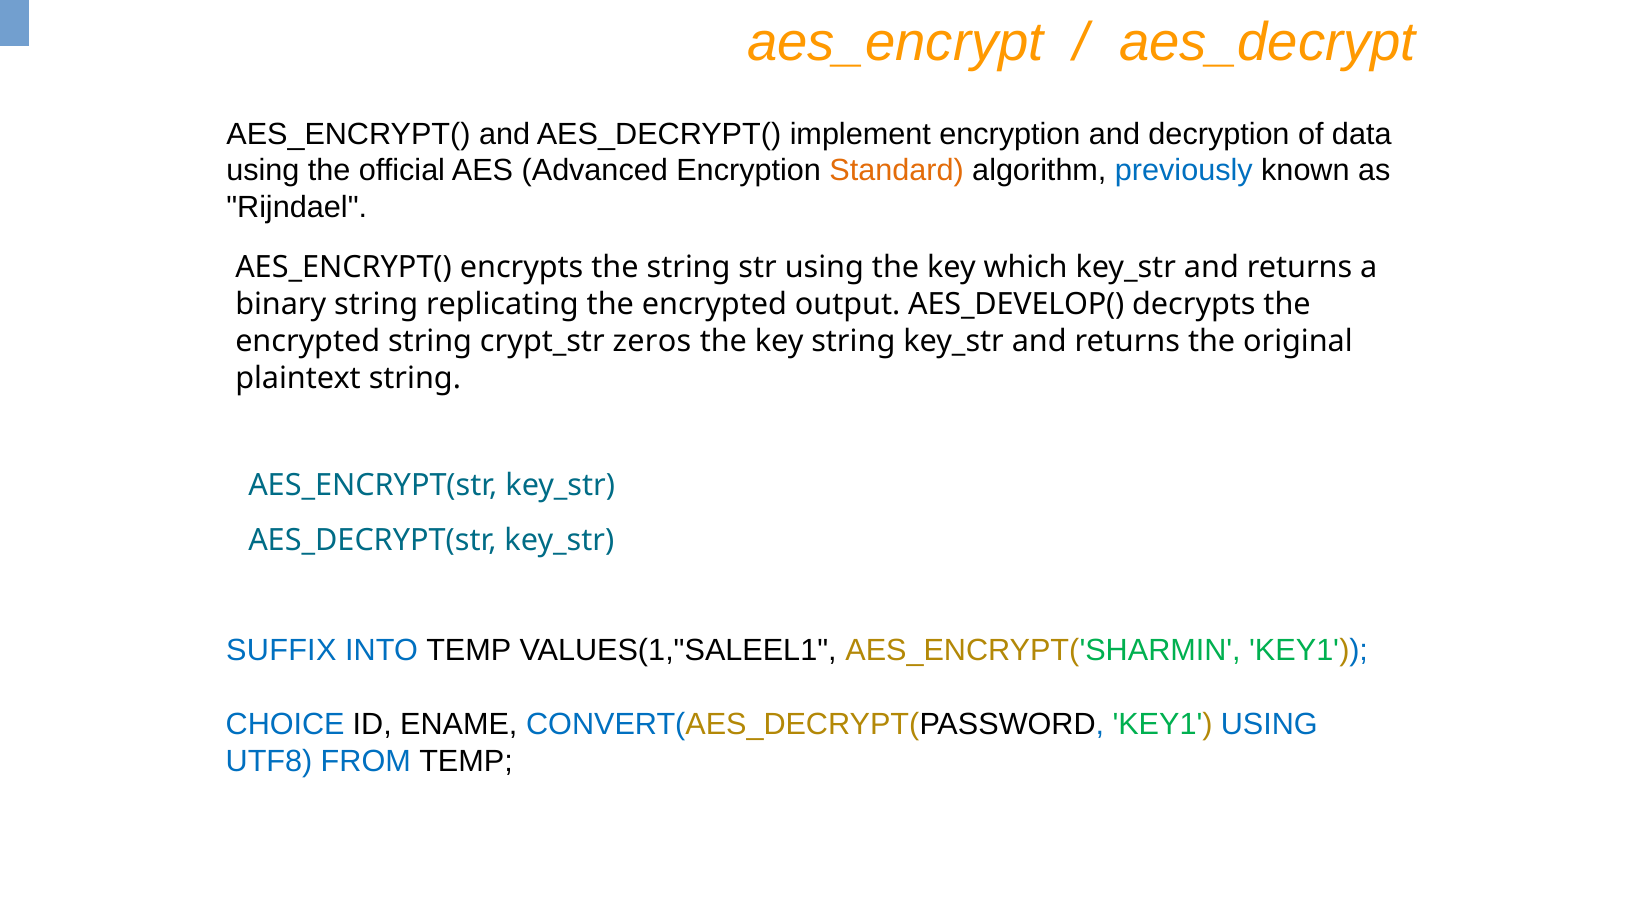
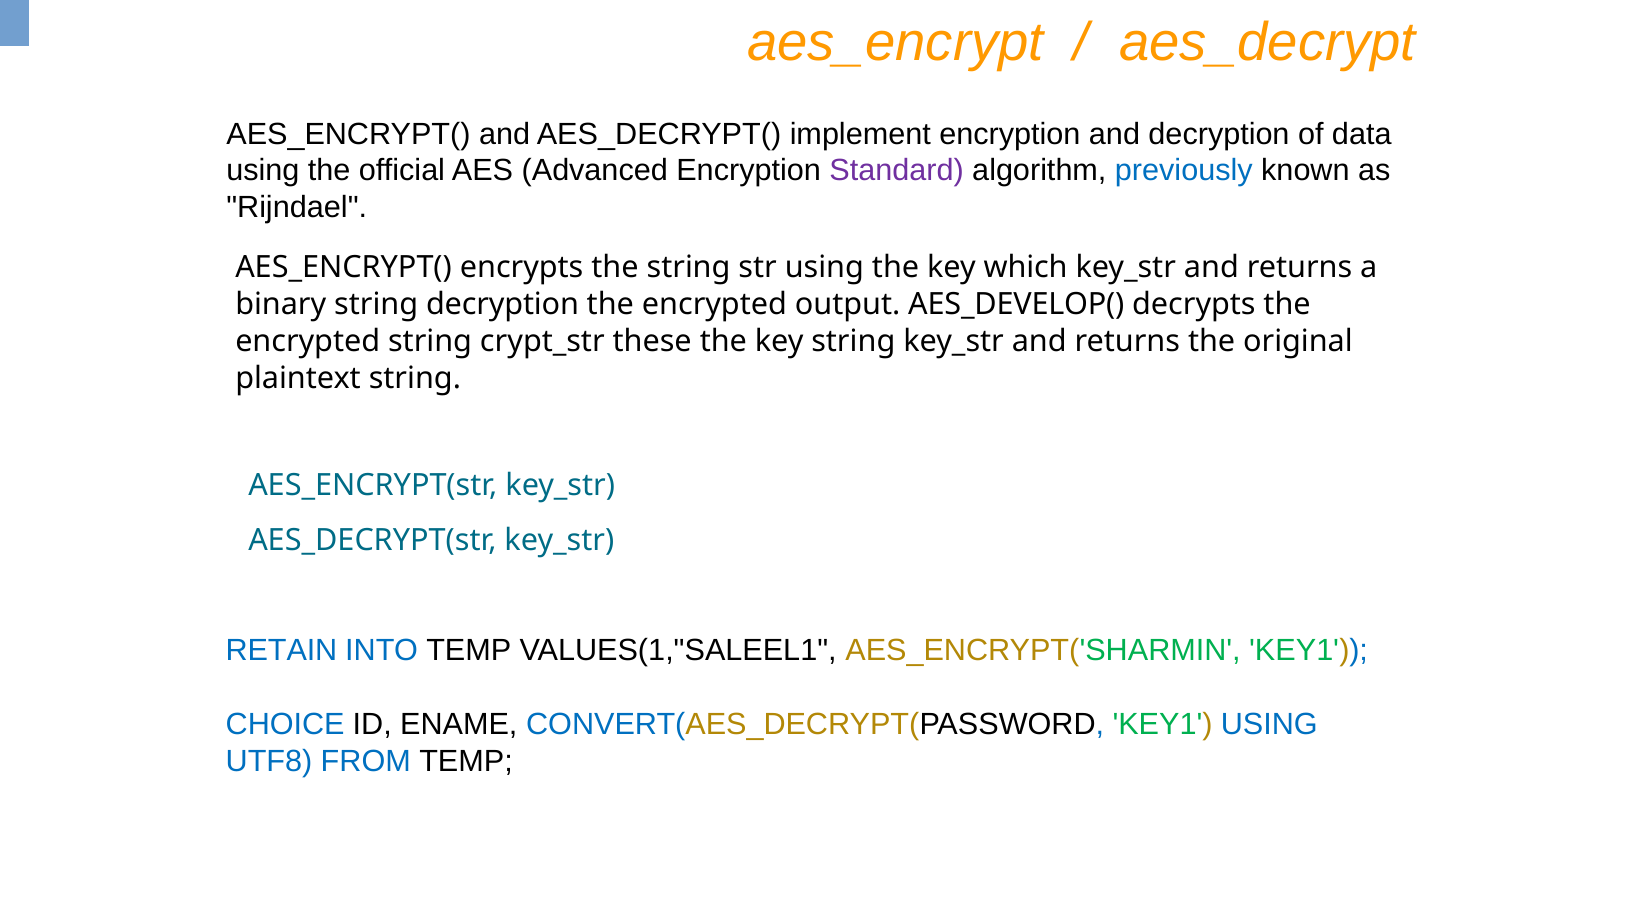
Standard colour: orange -> purple (897, 171)
string replicating: replicating -> decryption (502, 304)
zeros: zeros -> these (652, 341)
SUFFIX: SUFFIX -> RETAIN (282, 650)
